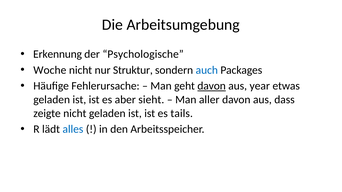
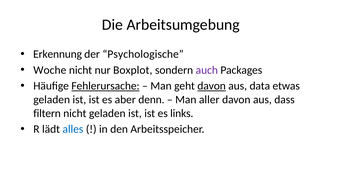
Struktur: Struktur -> Boxplot (133, 70)
auch colour: blue -> purple (207, 70)
Fehlerursache underline: none -> present (106, 86)
year: year -> data (260, 86)
sieht: sieht -> denn (151, 100)
zeigte: zeigte -> filtern (47, 114)
tails: tails -> links (182, 114)
